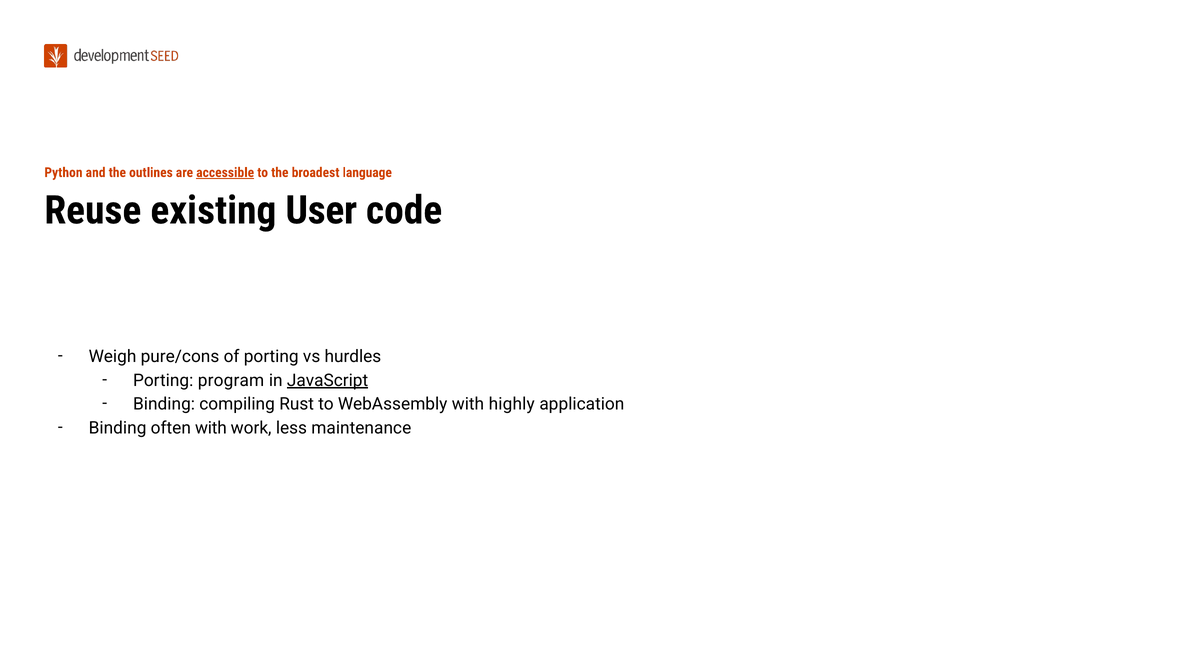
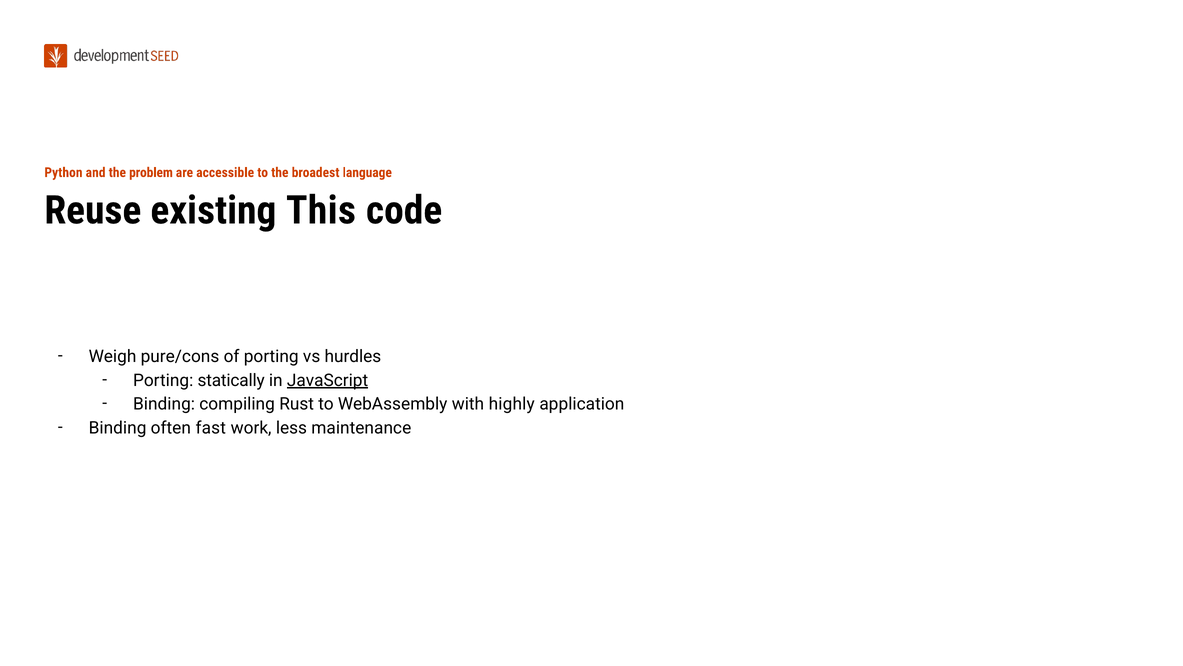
outlines: outlines -> problem (151, 172)
accessible underline: present -> none (225, 172)
User: User -> This (321, 210)
program: program -> statically (231, 380)
often with: with -> fast (211, 428)
